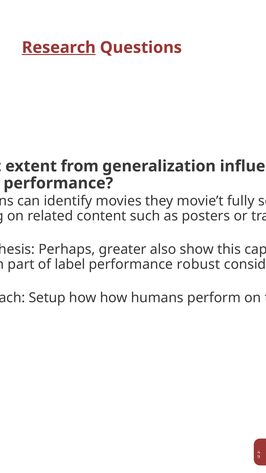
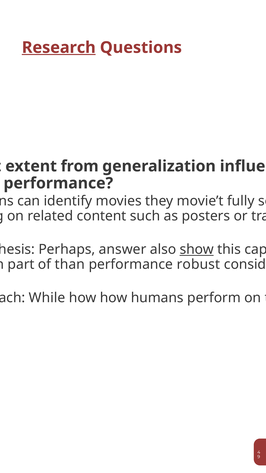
greater: greater -> answer (123, 249)
show underline: none -> present (197, 249)
label: label -> than (70, 264)
Setup: Setup -> While (47, 298)
